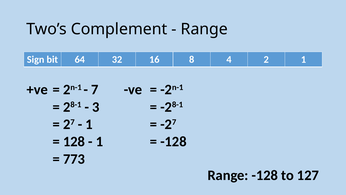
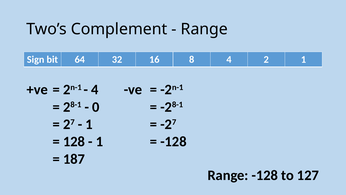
7: 7 -> 4 (95, 90)
3: 3 -> 0 (96, 107)
773: 773 -> 187 (74, 159)
